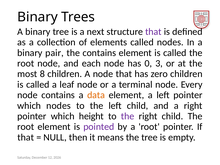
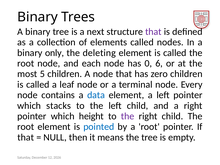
pair: pair -> only (55, 53)
the contains: contains -> deleting (99, 53)
3: 3 -> 6 (159, 63)
8: 8 -> 5 (42, 74)
data colour: orange -> blue (96, 95)
which nodes: nodes -> stacks (59, 106)
pointed colour: purple -> blue (99, 127)
